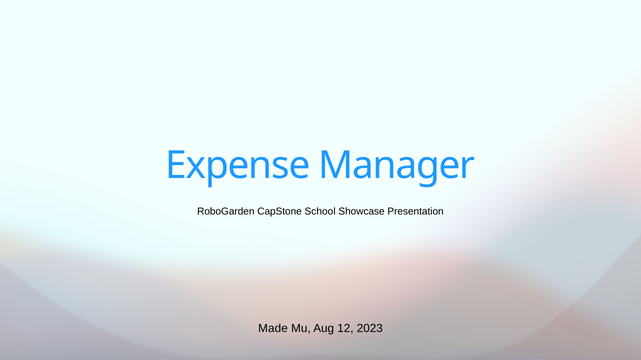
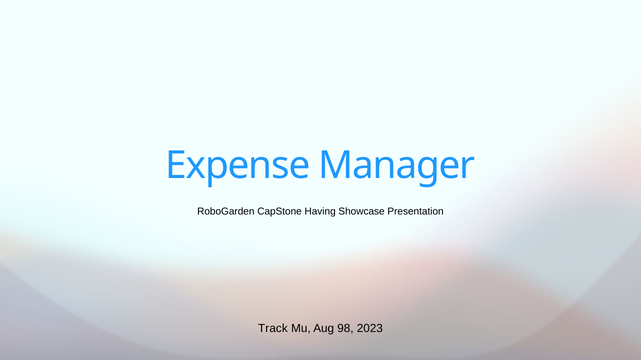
School: School -> Having (320, 212)
Made: Made -> Track (273, 329)
12: 12 -> 98 (345, 329)
